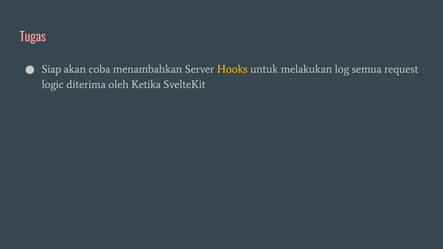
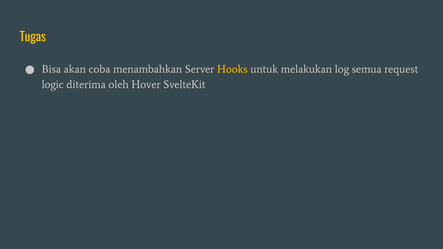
Tugas colour: pink -> yellow (33, 37)
Siap: Siap -> Bisa (51, 69)
Ketika: Ketika -> Hover (146, 85)
